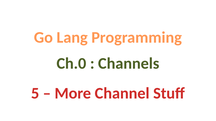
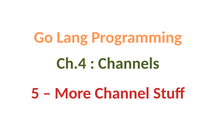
Ch.0: Ch.0 -> Ch.4 (71, 64)
